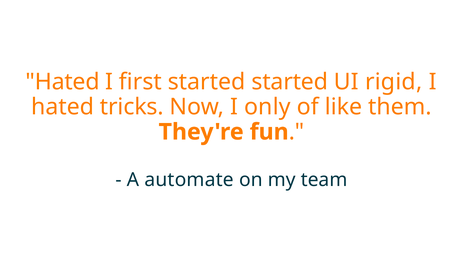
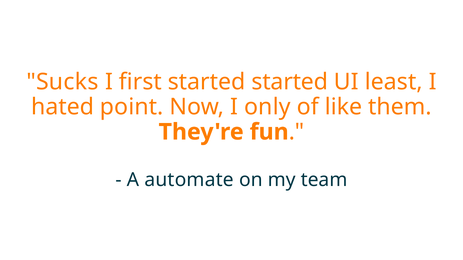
Hated: Hated -> Sucks (62, 82)
rigid: rigid -> least (394, 82)
tricks: tricks -> point (132, 107)
